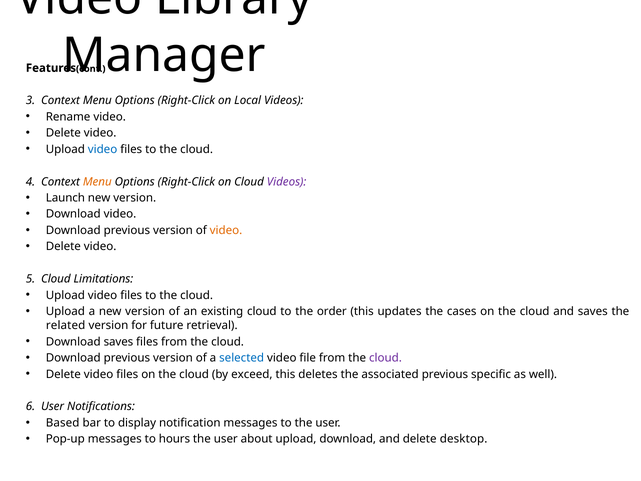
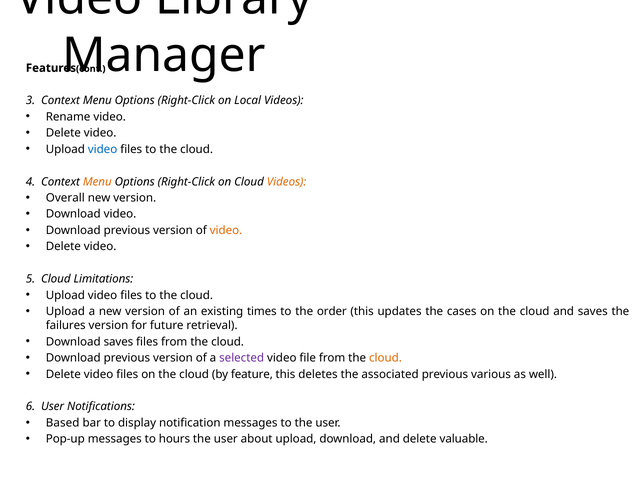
Videos colour: purple -> orange (287, 182)
Launch: Launch -> Overall (65, 198)
existing cloud: cloud -> times (262, 311)
related: related -> failures (66, 325)
selected colour: blue -> purple (242, 358)
cloud colour: purple -> orange (385, 358)
exceed: exceed -> feature (252, 374)
specific: specific -> various (491, 374)
desktop: desktop -> valuable (464, 439)
